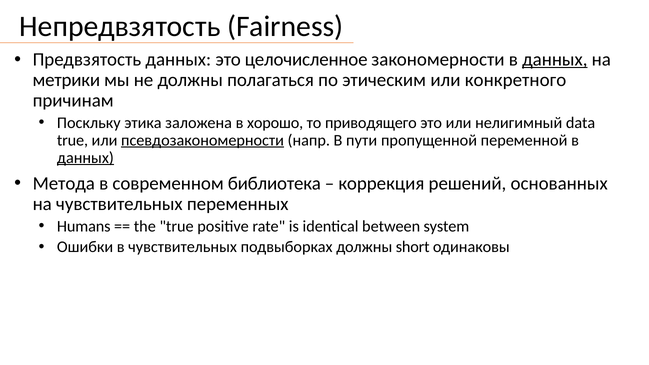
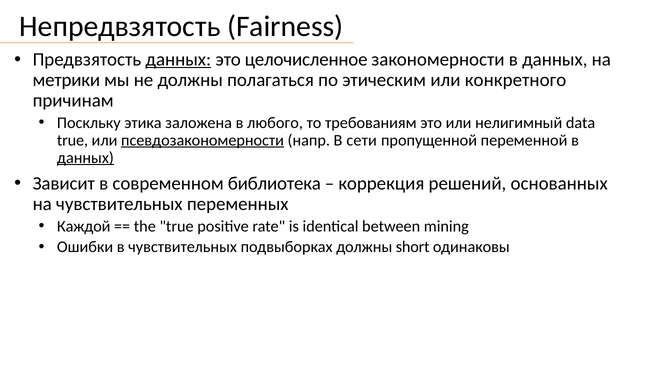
данных underline: none -> present (178, 60)
данных underline: present -> none (555, 60)
хорошо: хорошо -> любого (275, 123)
приводящего: приводящего -> требованиям (371, 123)
пути: пути -> сети (362, 140)
Метода: Метода -> Зависит (64, 183)
Humans: Humans -> Каждой (84, 226)
system: system -> mining (446, 226)
